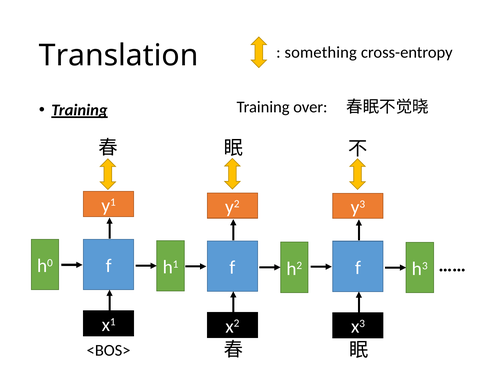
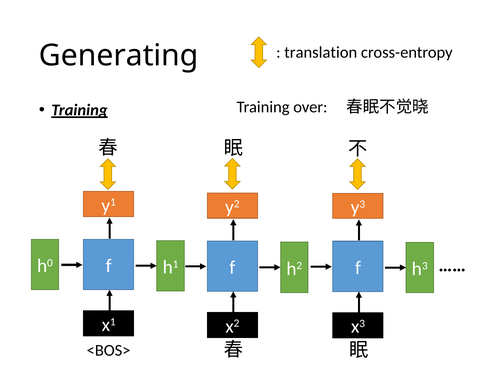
something: something -> translation (321, 53)
Translation: Translation -> Generating (119, 55)
